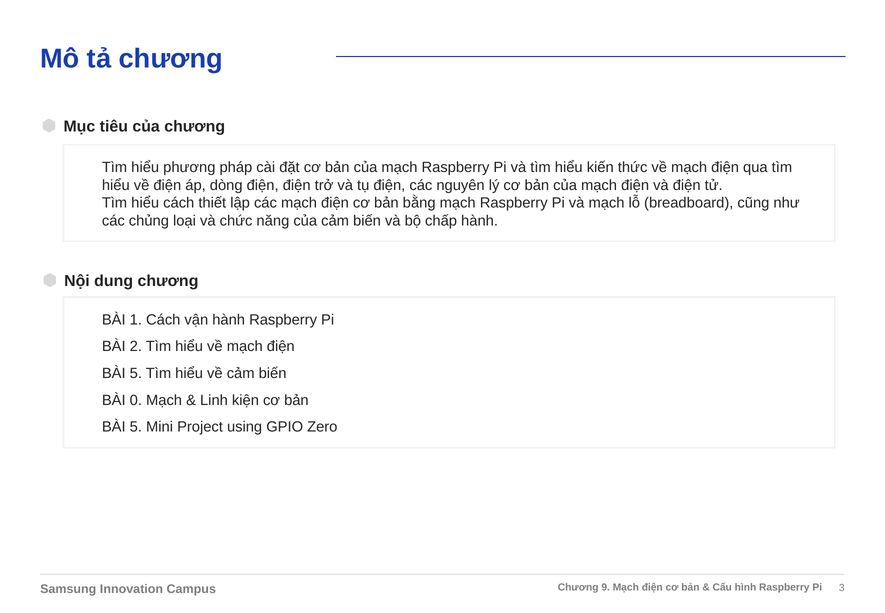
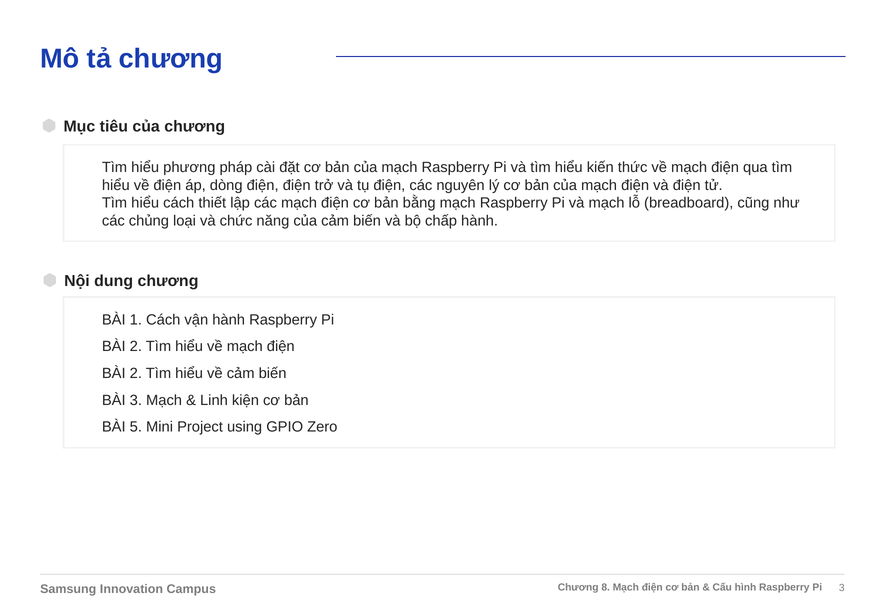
5: 5 -> 2 (136, 373)
BÀI 0: 0 -> 3 (136, 400)
9: 9 -> 8 (606, 587)
